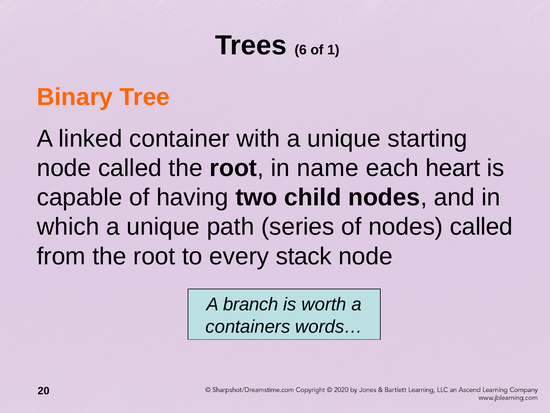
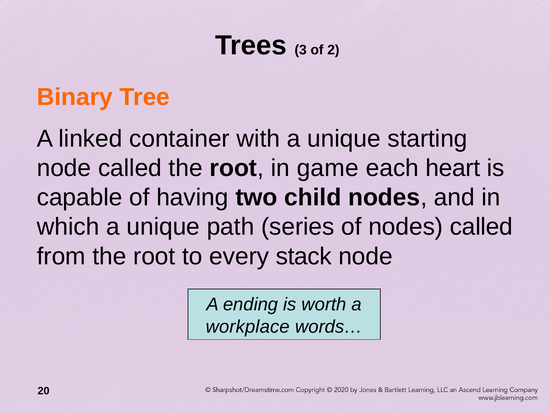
6: 6 -> 3 (301, 50)
1: 1 -> 2 (333, 50)
name: name -> game (328, 168)
branch: branch -> ending (251, 304)
containers: containers -> workplace (248, 326)
